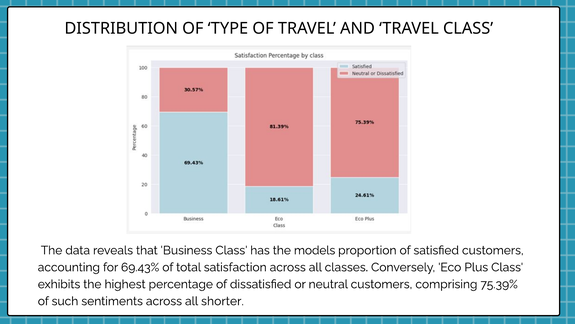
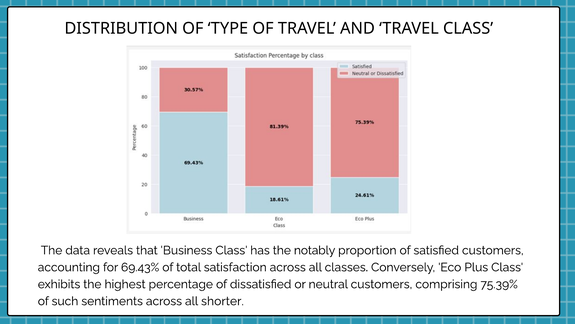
models: models -> notably (315, 250)
